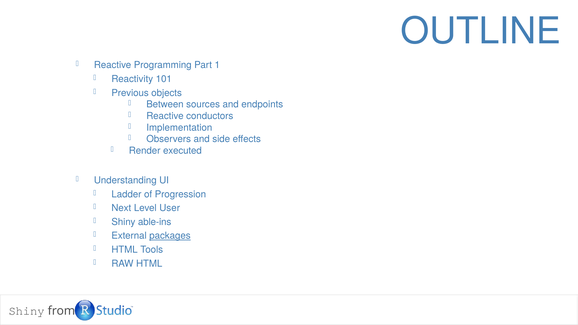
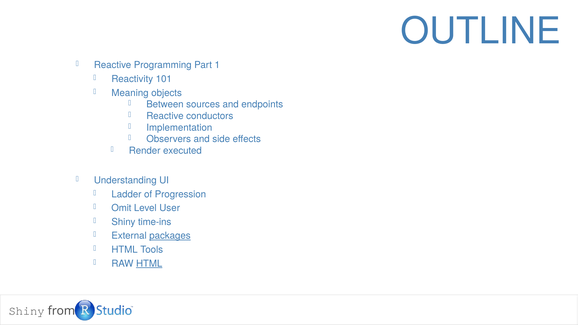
Previous: Previous -> Meaning (130, 93)
Next: Next -> Omit (121, 208)
able-ins: able-ins -> time-ins (155, 222)
HTML underline: none -> present (149, 264)
